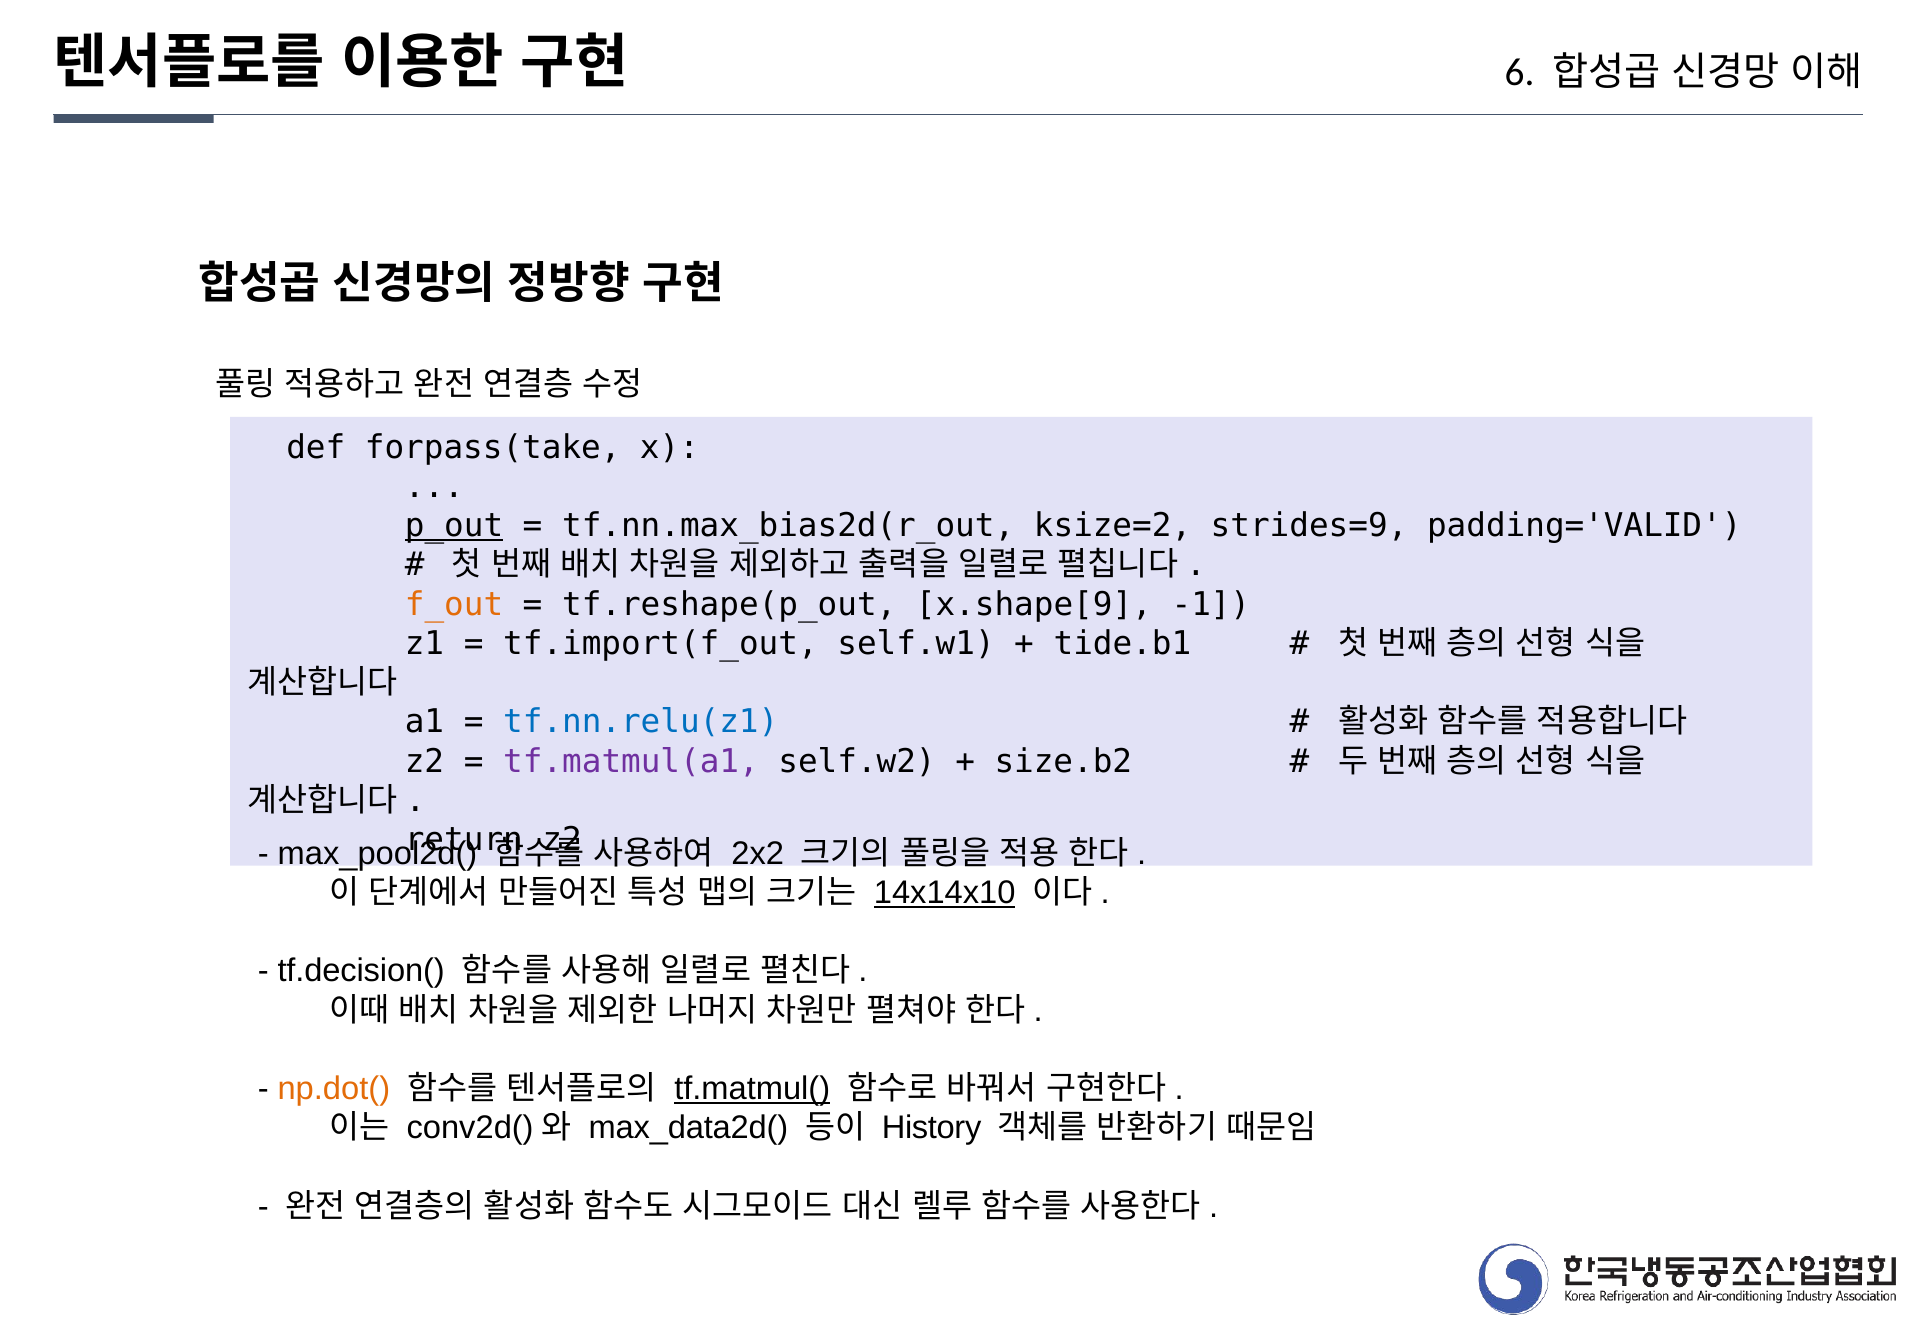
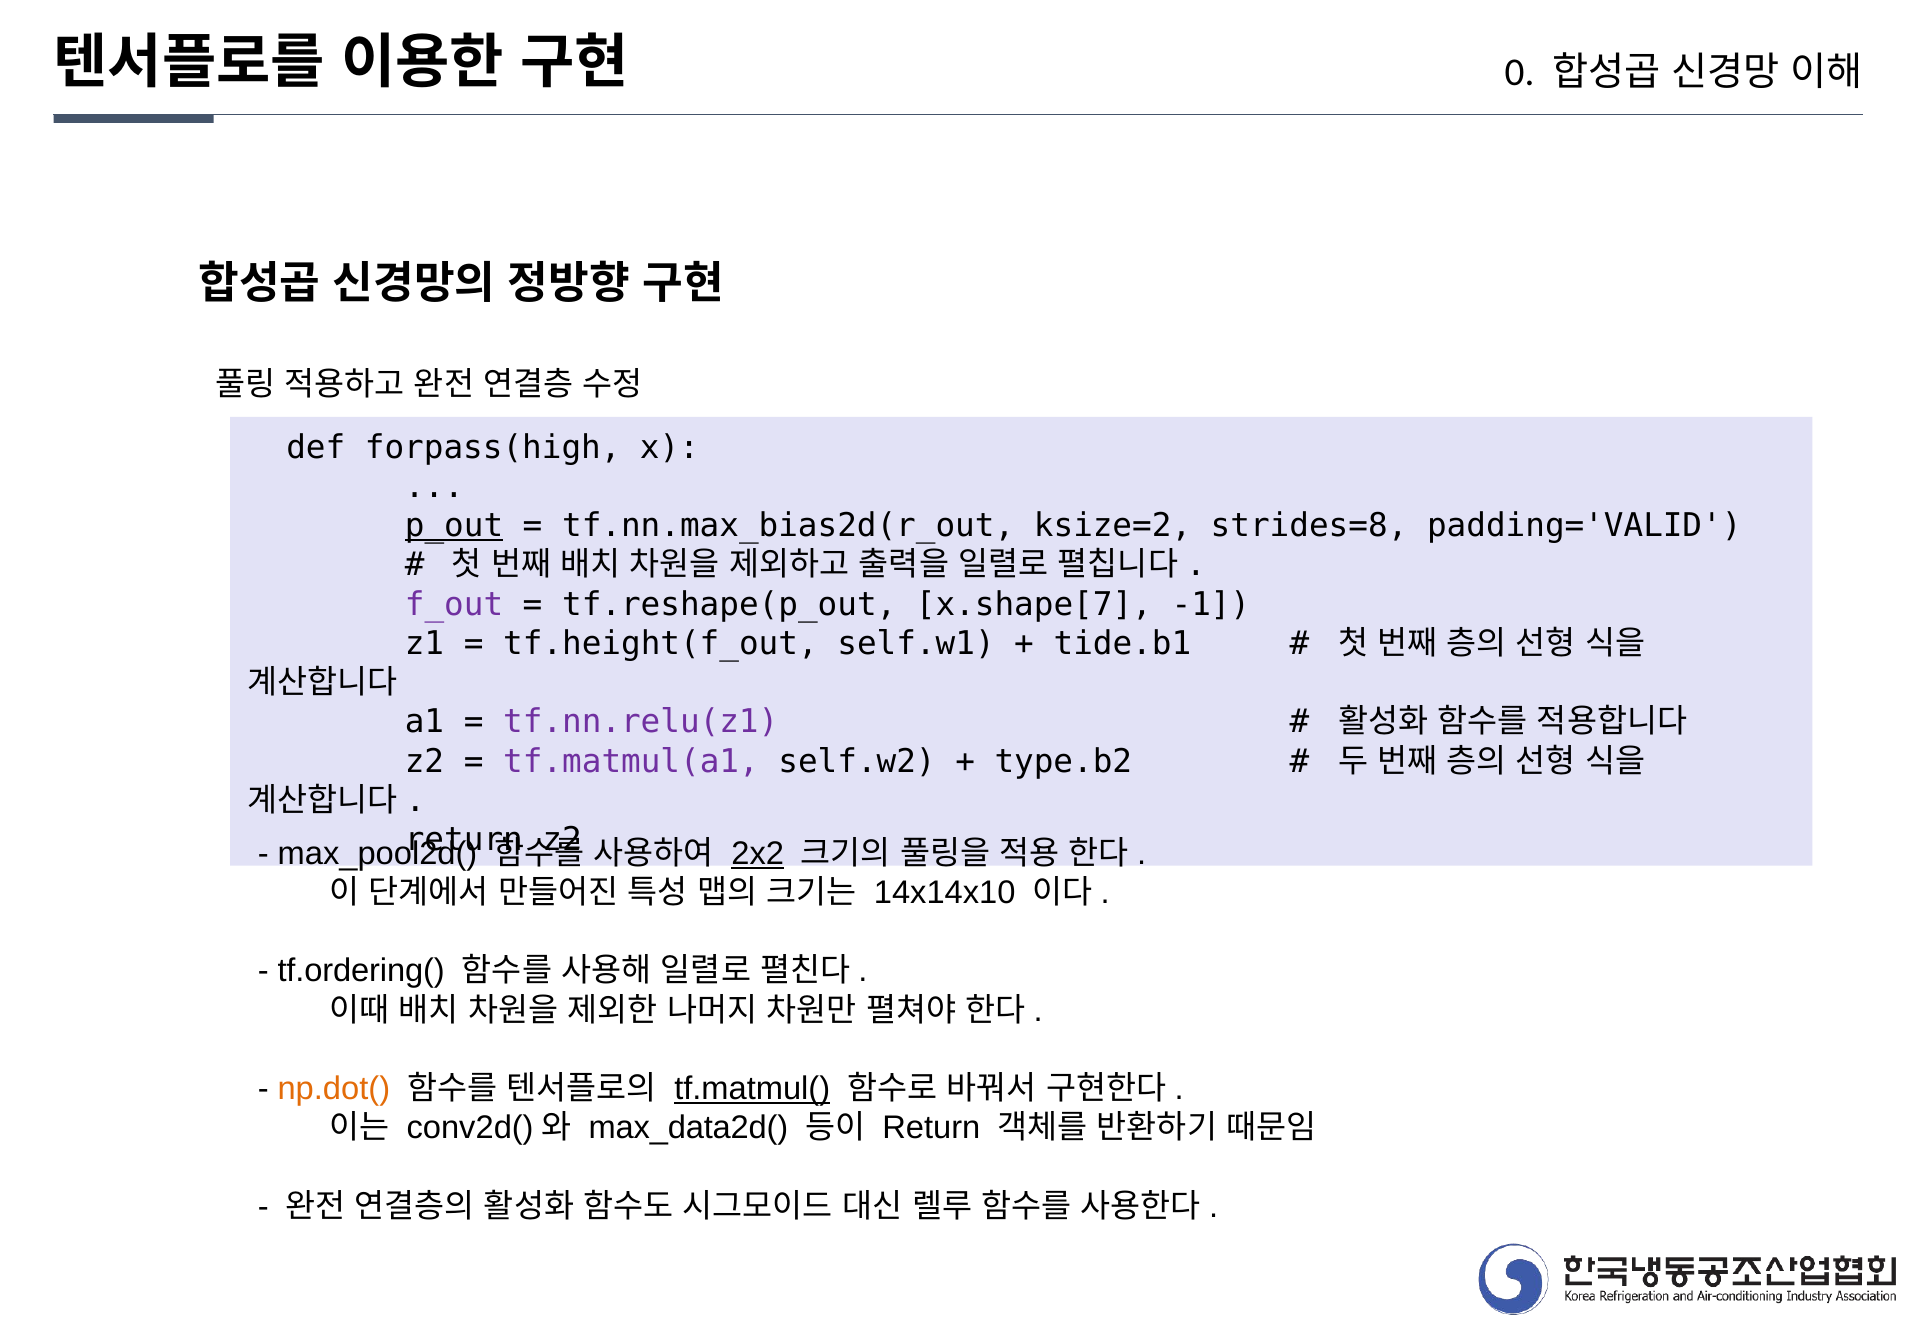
6: 6 -> 0 (1520, 73)
forpass(take: forpass(take -> forpass(high (493, 447)
strides=9: strides=9 -> strides=8 (1309, 526)
f_out colour: orange -> purple (454, 604)
x.shape[9: x.shape[9 -> x.shape[7 (1034, 604)
tf.import(f_out: tf.import(f_out -> tf.height(f_out (660, 643)
tf.nn.relu(z1 colour: blue -> purple (641, 722)
size.b2: size.b2 -> type.b2 (1063, 761)
2x2 underline: none -> present (758, 853)
14x14x10 underline: present -> none (945, 892)
tf.decision(: tf.decision( -> tf.ordering( (361, 971)
History: History -> Return (931, 1128)
